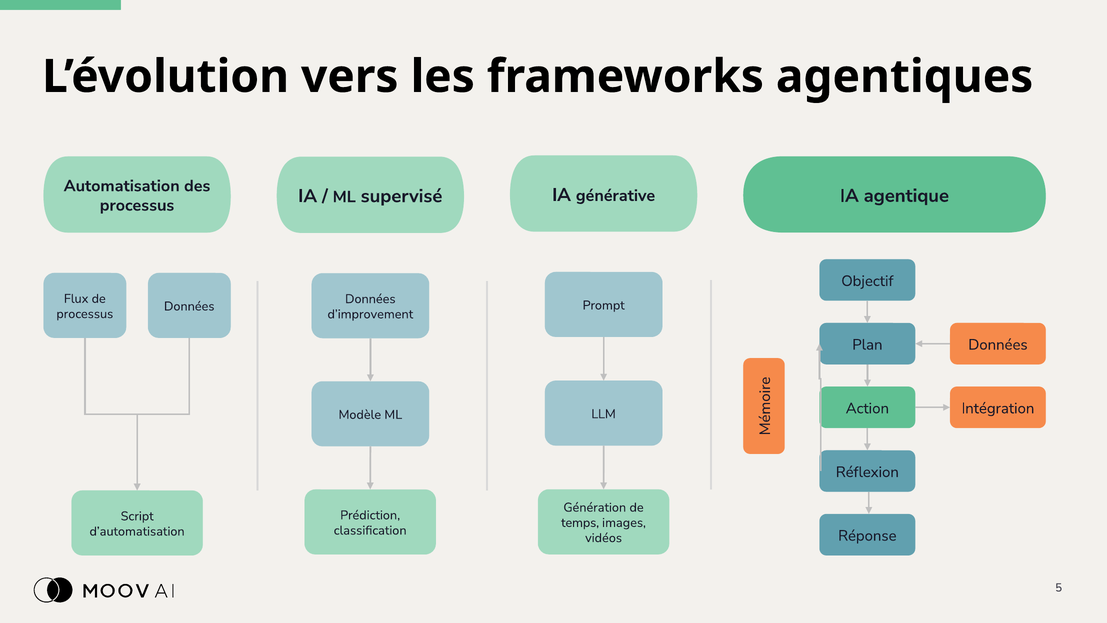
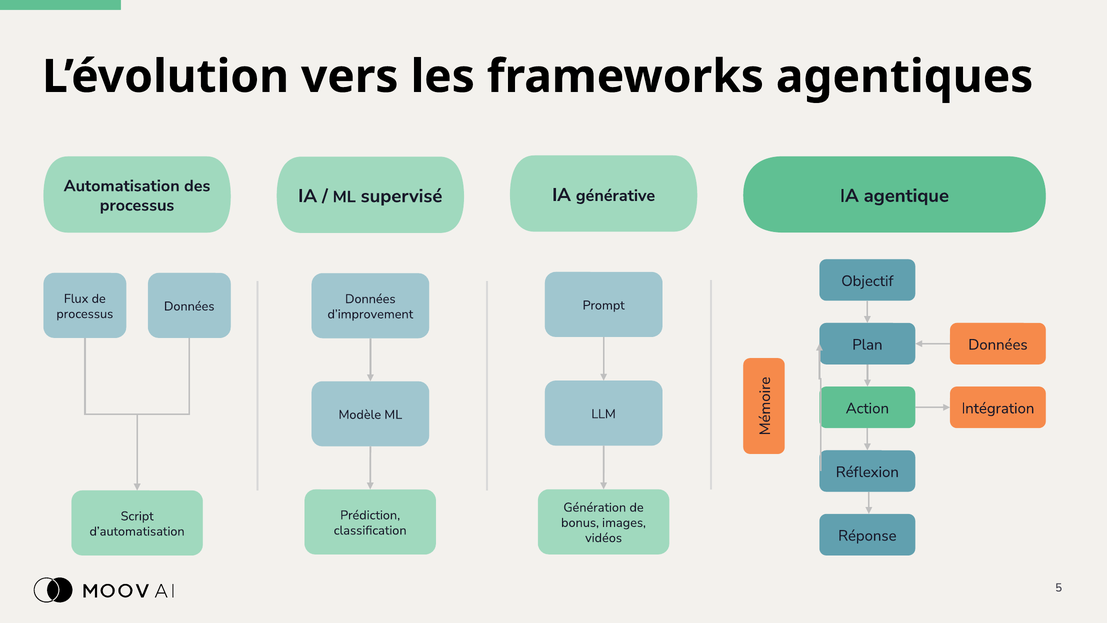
temps: temps -> bonus (580, 522)
